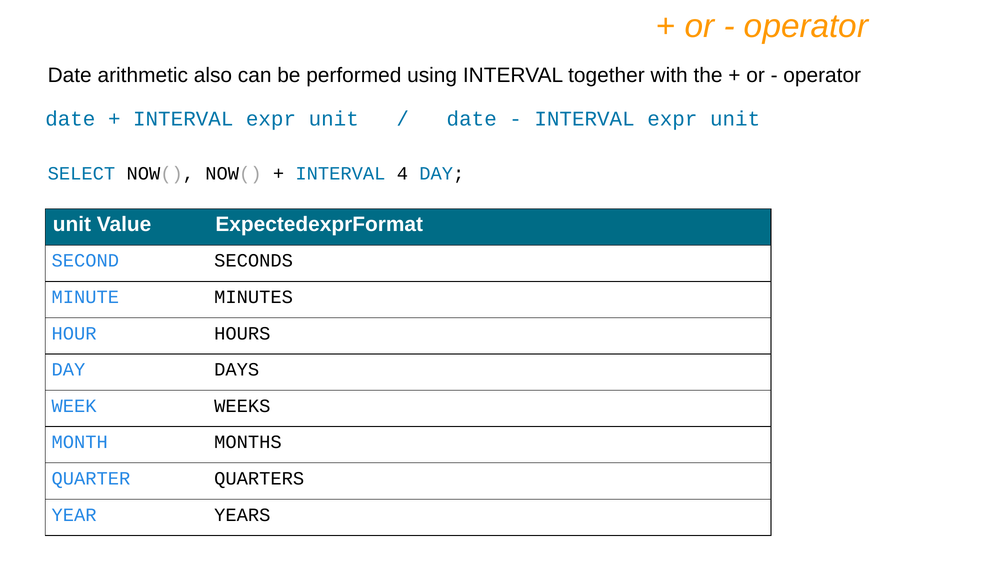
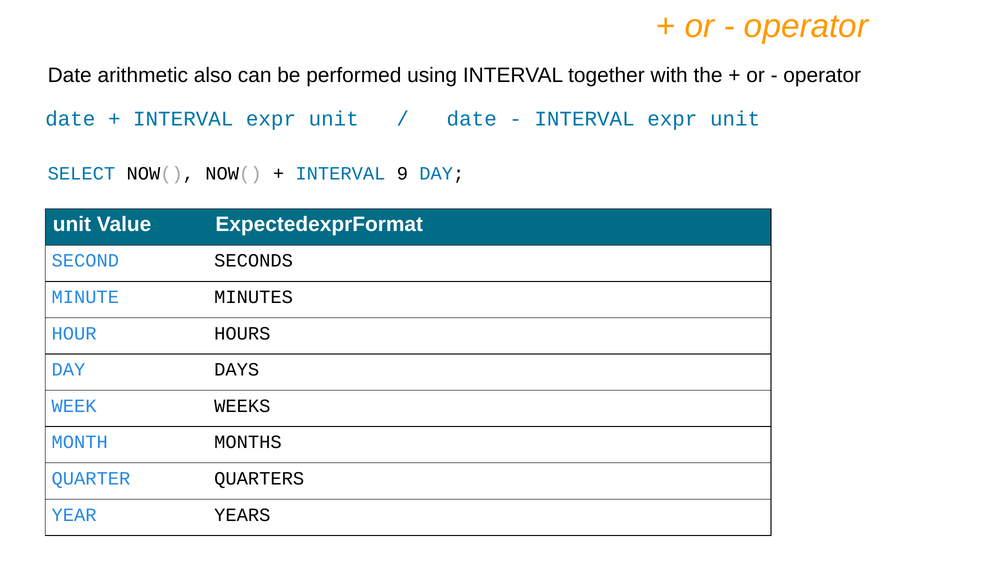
4: 4 -> 9 (402, 173)
